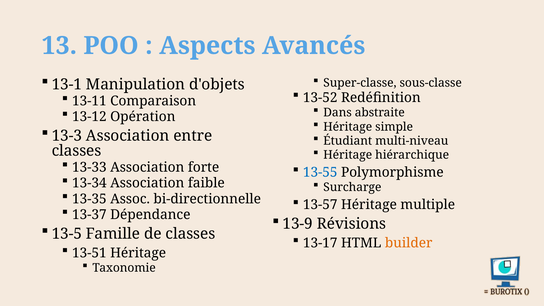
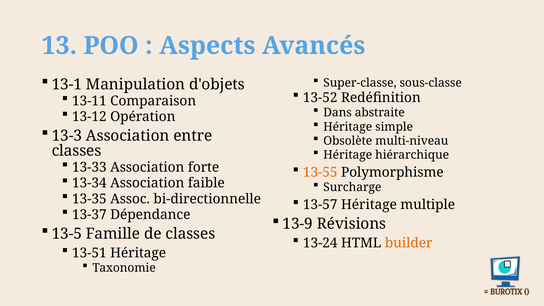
Étudiant: Étudiant -> Obsolète (348, 141)
13-55 colour: blue -> orange (320, 172)
13-17: 13-17 -> 13-24 (320, 243)
